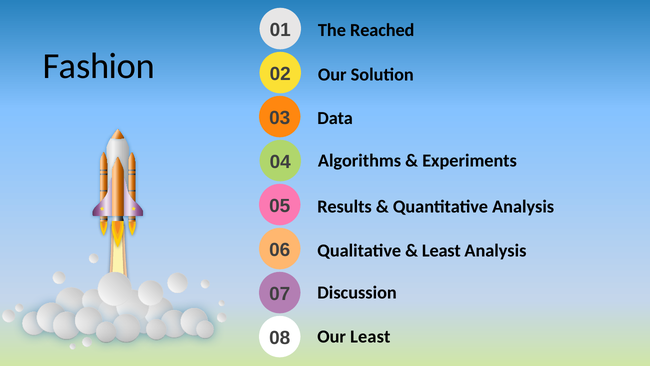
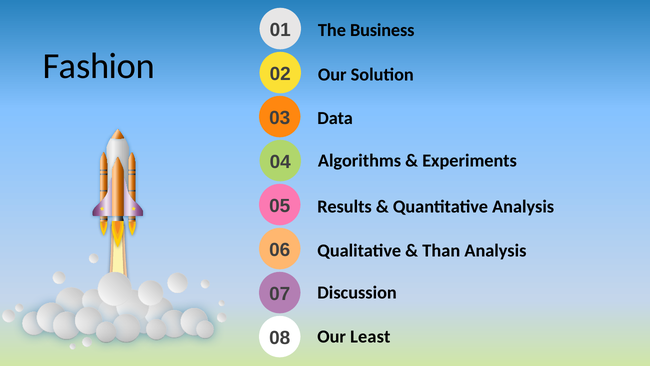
Reached: Reached -> Business (382, 30)
Least: Least -> Than (441, 250)
